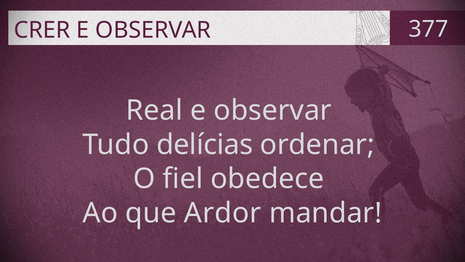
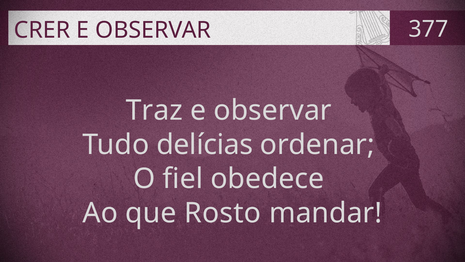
Real: Real -> Traz (154, 110)
Ardor: Ardor -> Rosto (223, 213)
